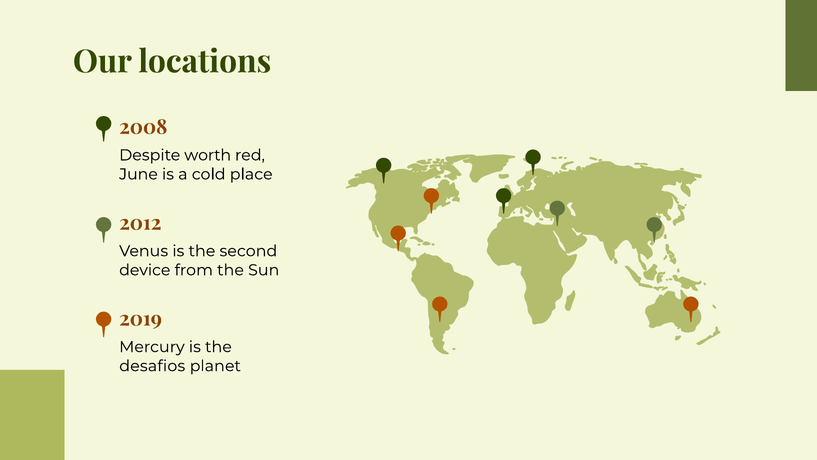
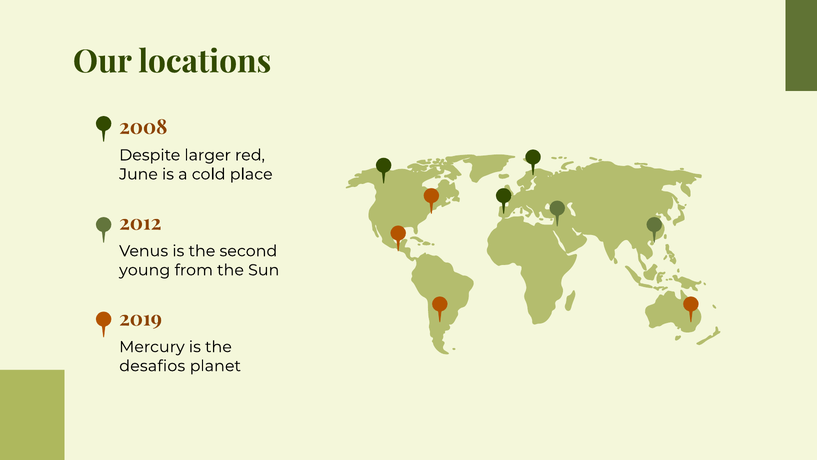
worth: worth -> larger (208, 155)
device: device -> young (145, 270)
